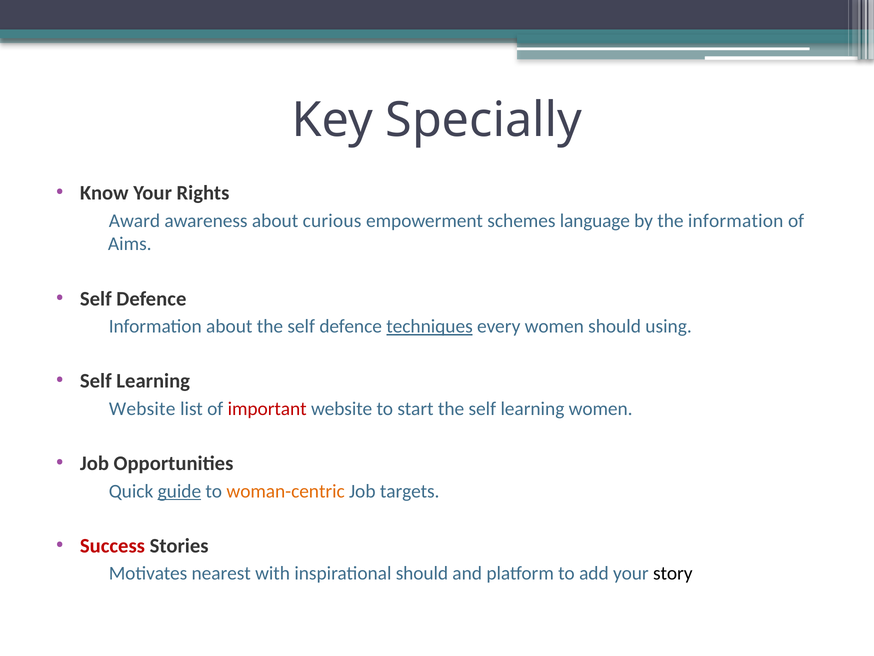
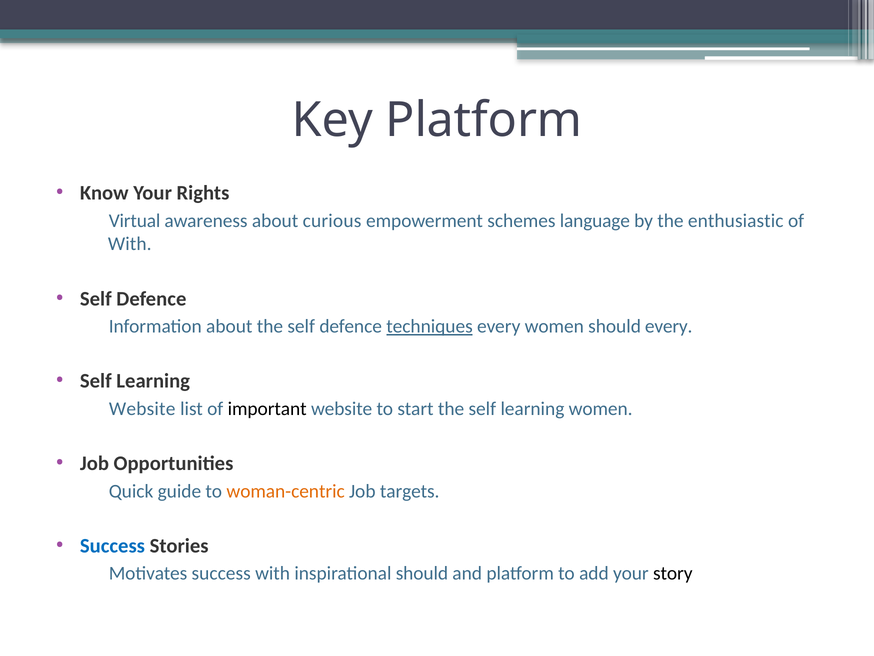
Key Specially: Specially -> Platform (484, 120)
Award: Award -> Virtual (135, 221)
the information: information -> enthusiastic (736, 221)
Aims: Aims -> With (130, 244)
should using: using -> every (669, 326)
important colour: red -> black (267, 408)
guide underline: present -> none (179, 491)
Success colour: red -> blue (112, 545)
Motivates nearest: nearest -> success (221, 573)
